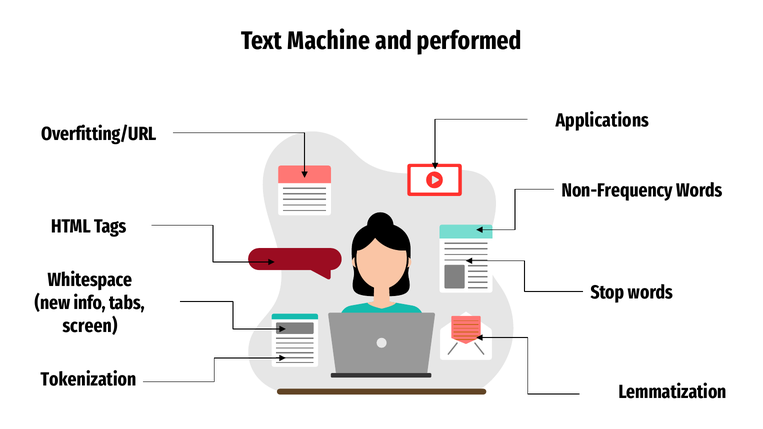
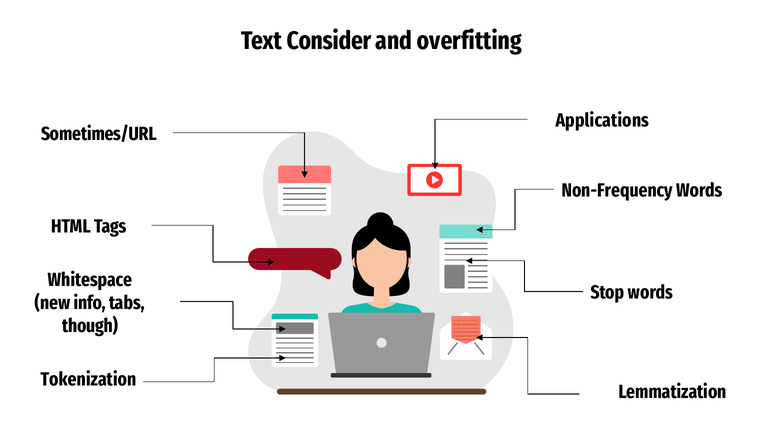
Machine: Machine -> Consider (329, 41)
performed: performed -> overfitting (469, 41)
Overfitting/URL: Overfitting/URL -> Sometimes/URL (99, 134)
screen: screen -> though (90, 326)
